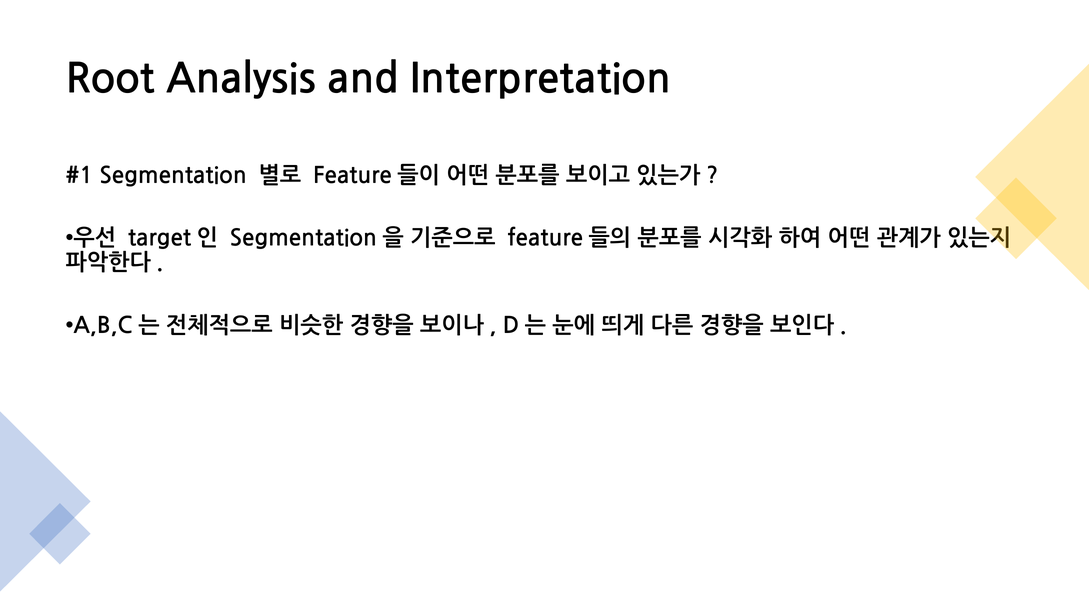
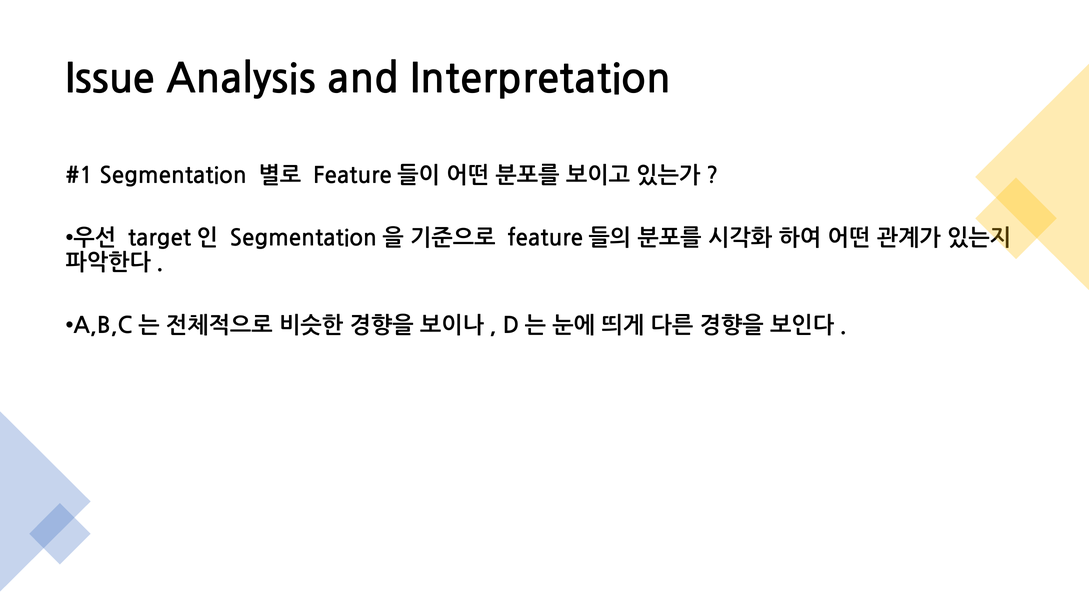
Root: Root -> Issue (110, 79)
